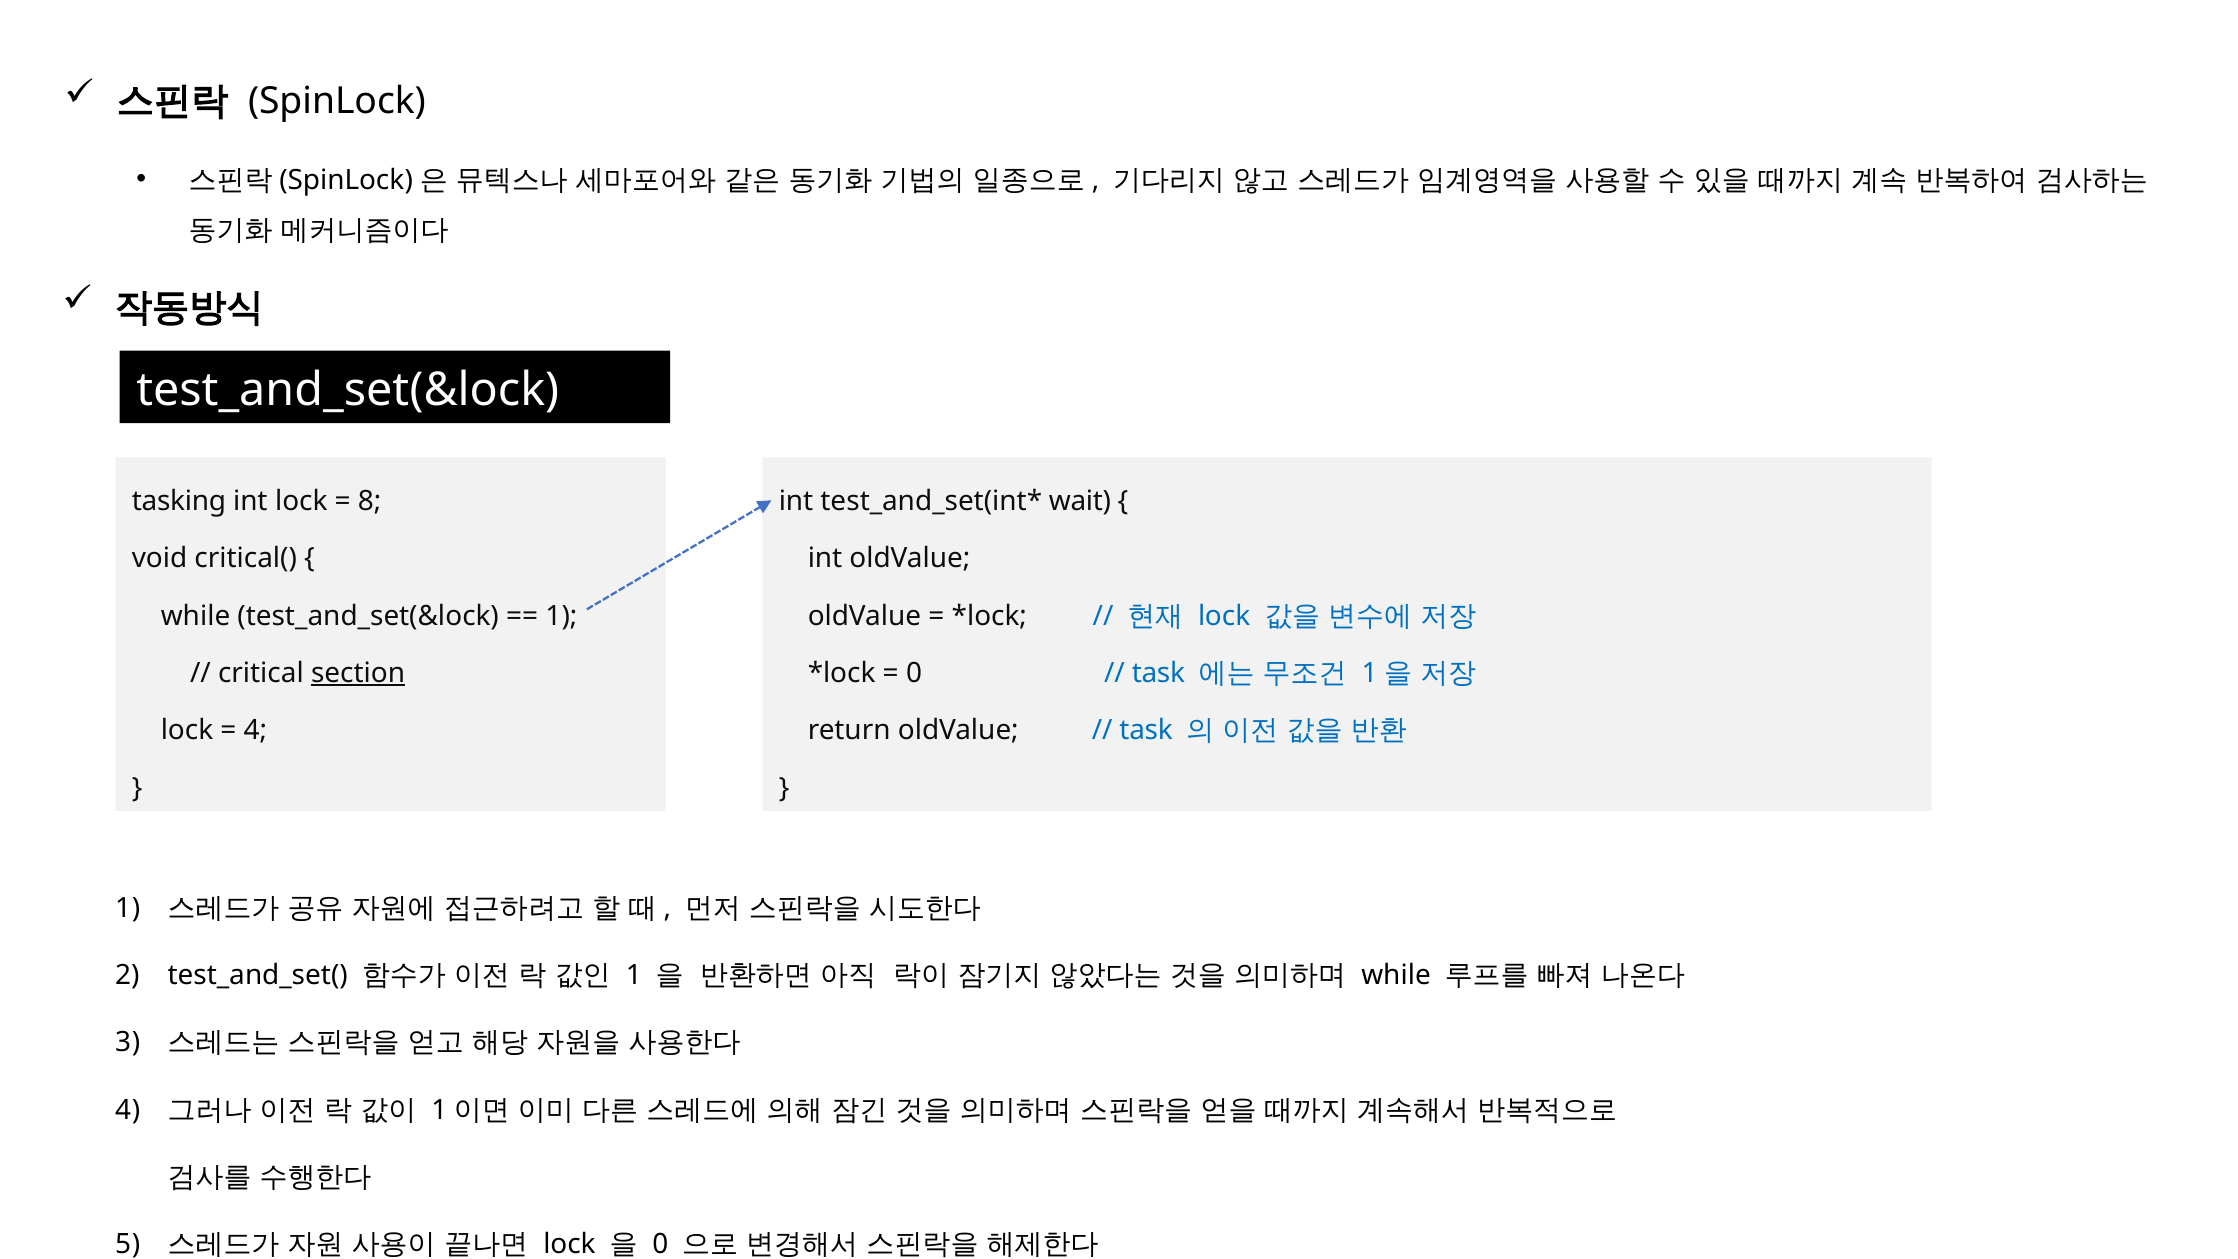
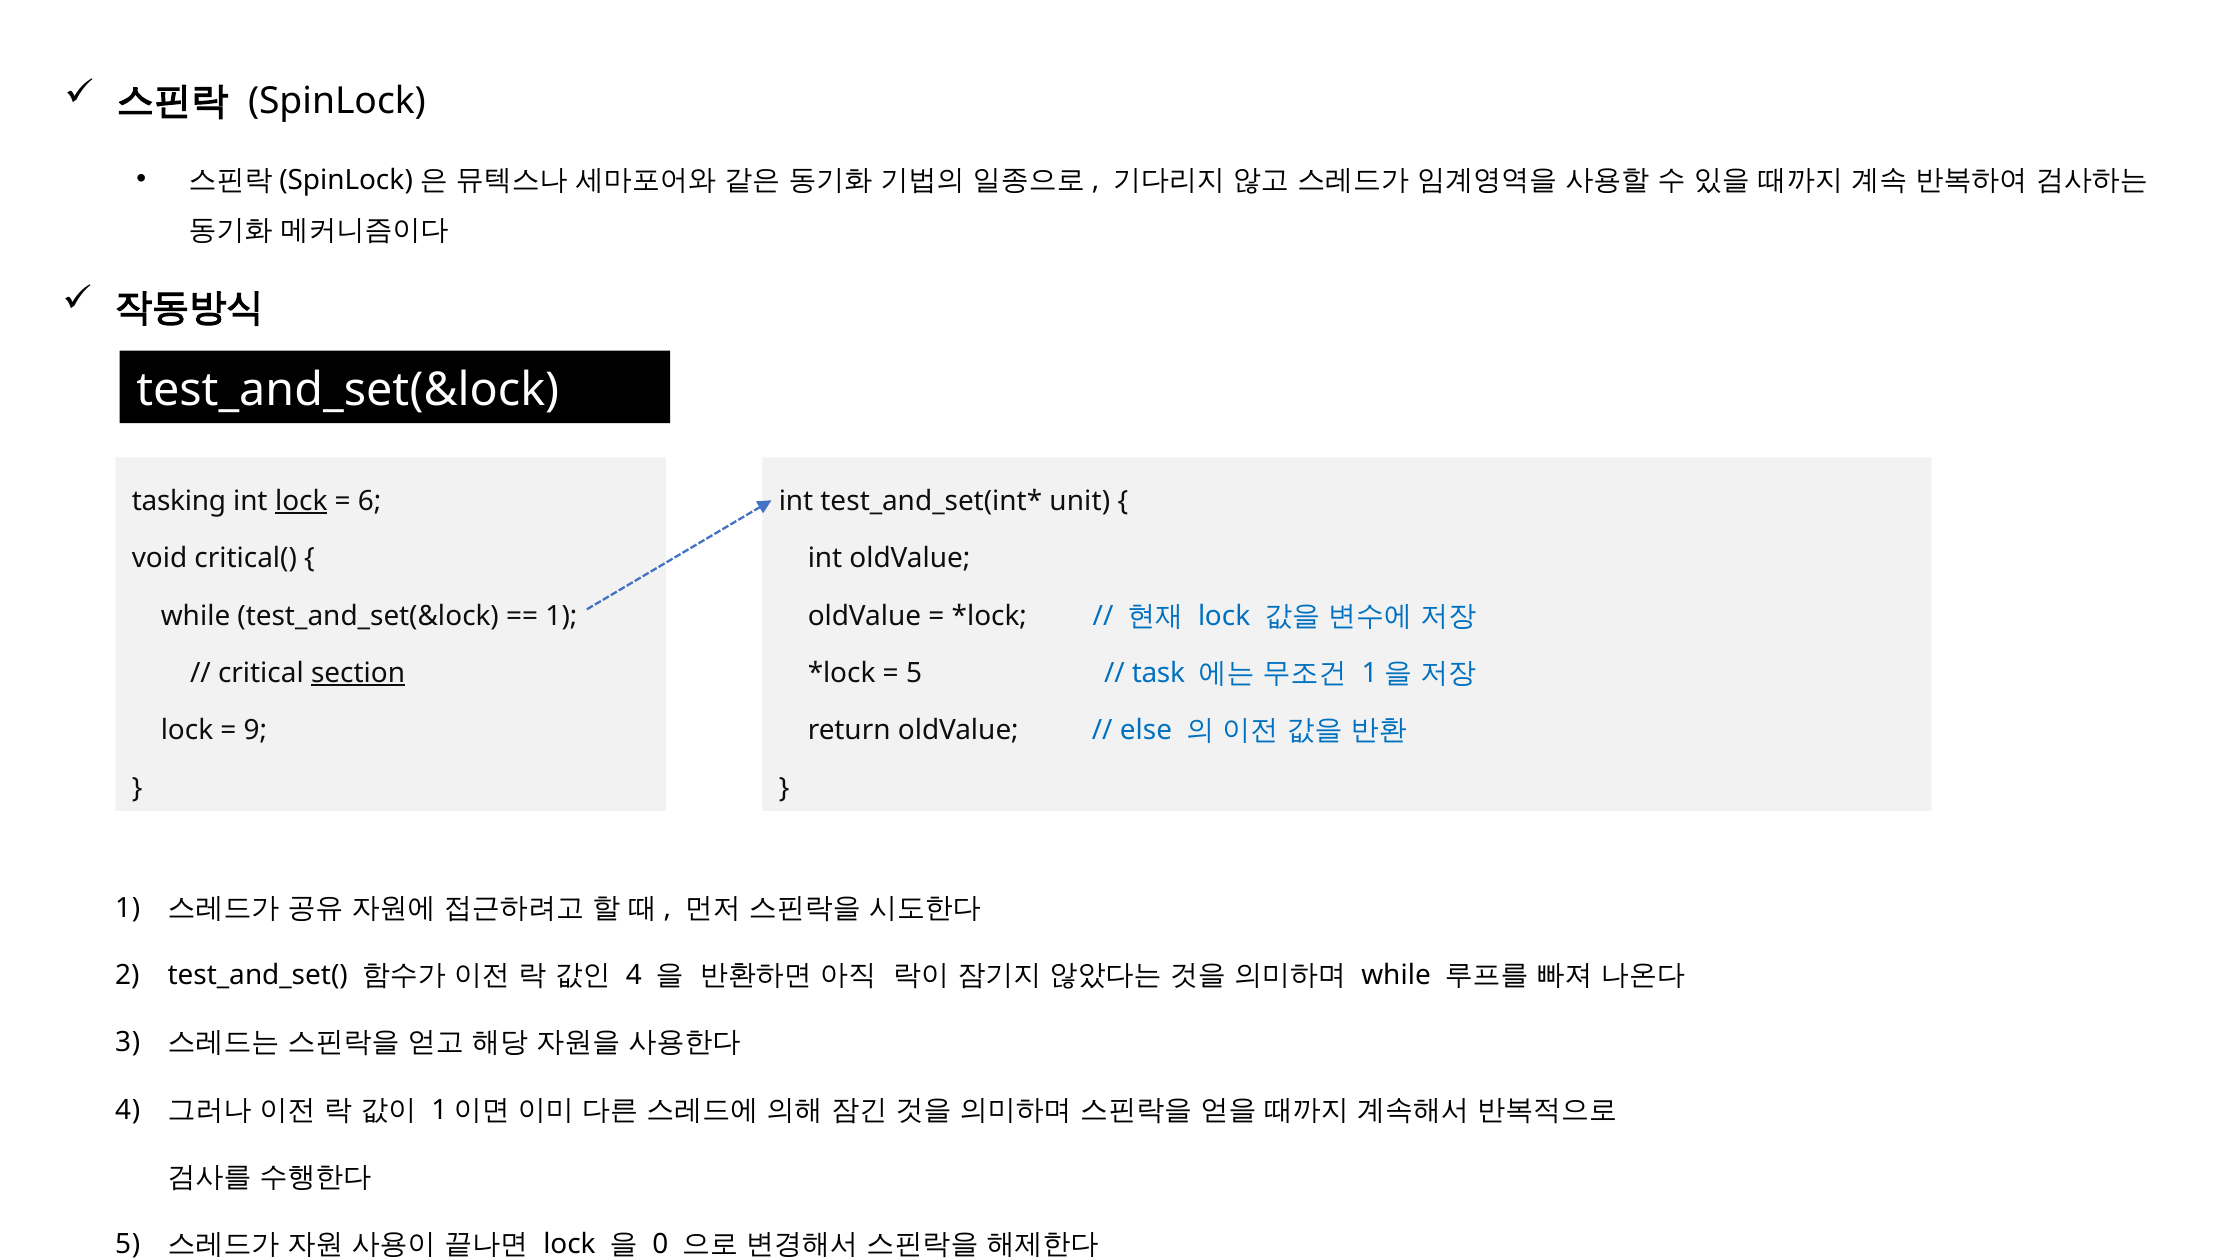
lock underline: none -> present (301, 501)
8: 8 -> 6 (370, 501)
wait: wait -> unit (1080, 501)
0: 0 -> 5 (914, 673)
4: 4 -> 9 (255, 730)
task: task -> else (1146, 730)
1: 1 -> 4 (634, 975)
